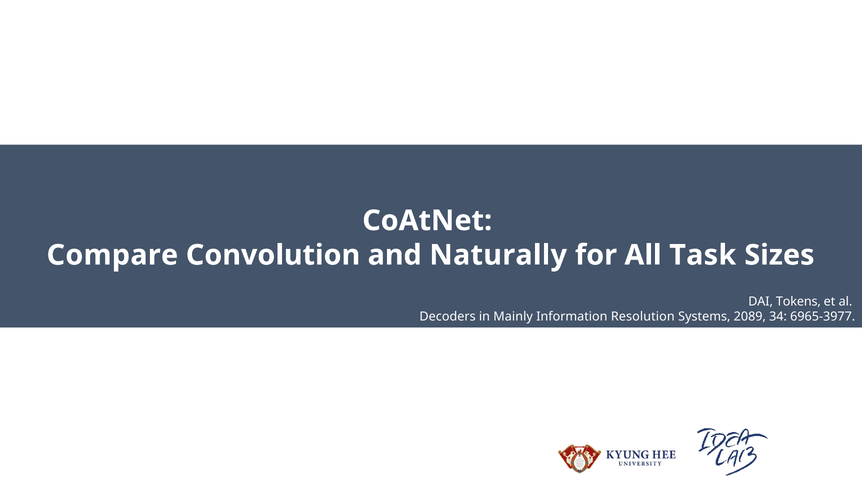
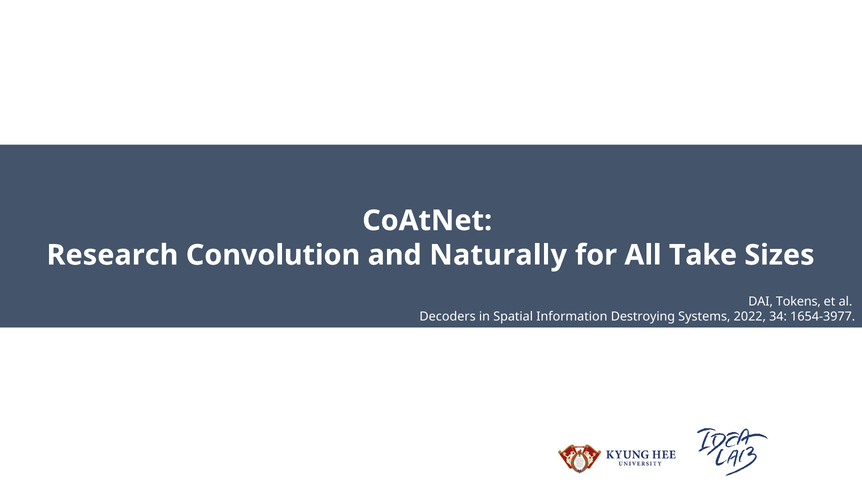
Compare: Compare -> Research (112, 255)
Task: Task -> Take (703, 255)
Mainly: Mainly -> Spatial (513, 317)
Resolution: Resolution -> Destroying (643, 317)
2089: 2089 -> 2022 (750, 317)
6965-3977: 6965-3977 -> 1654-3977 (823, 317)
